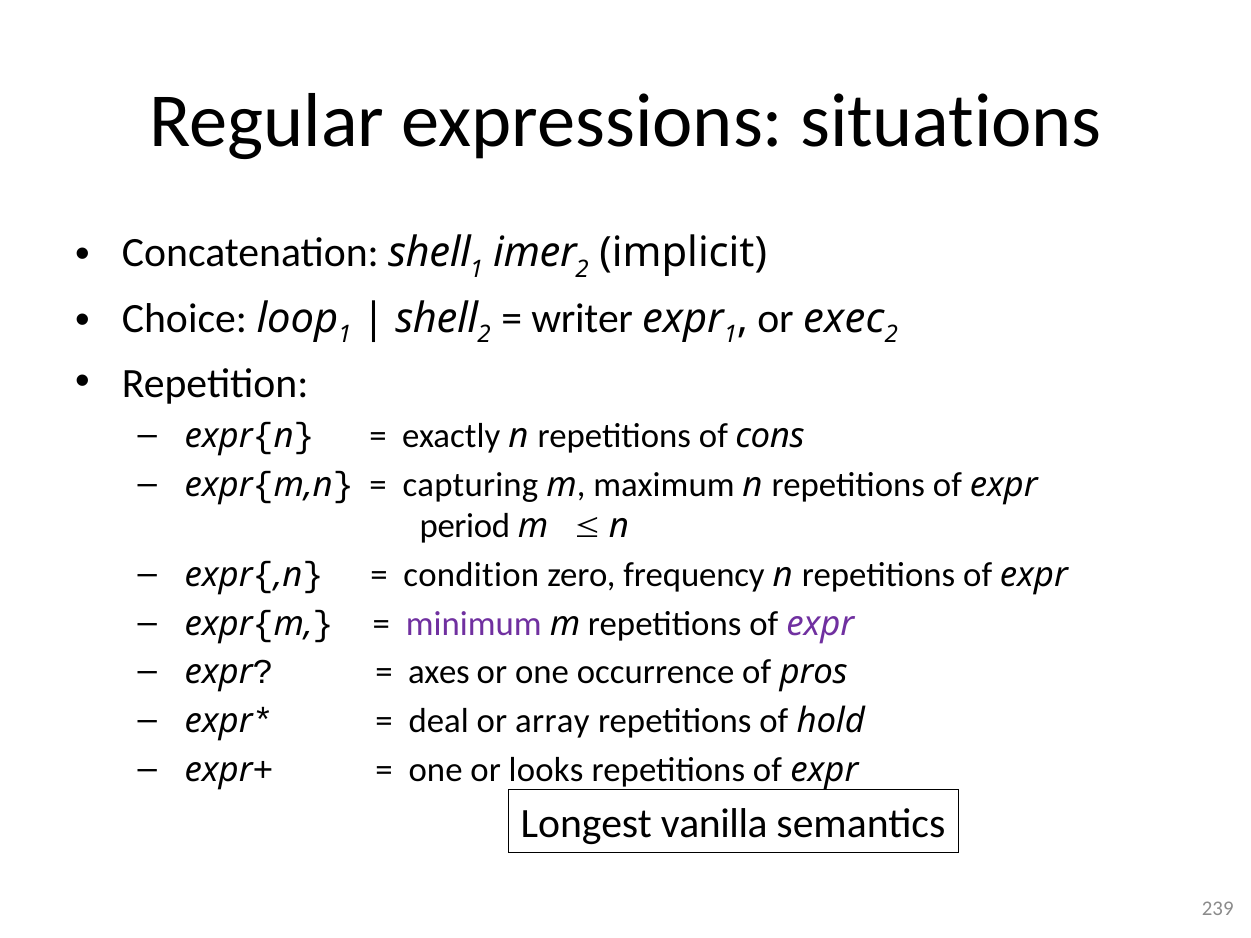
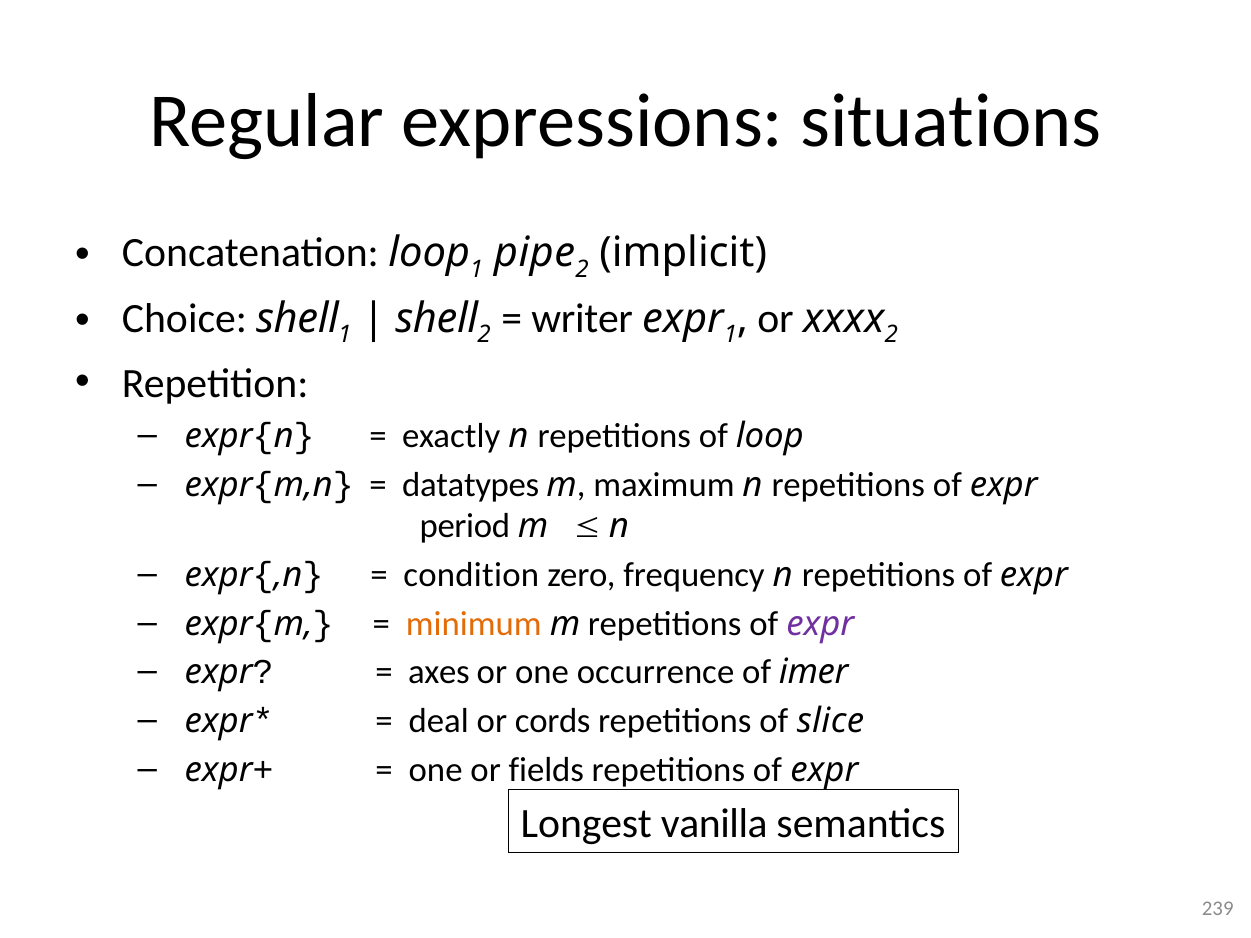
Concatenation shell: shell -> loop (429, 253)
imer: imer -> pipe (535, 253)
Choice loop: loop -> shell (298, 318)
exec: exec -> xxxx (844, 318)
of cons: cons -> loop (770, 436)
capturing: capturing -> datatypes (471, 485)
minimum colour: purple -> orange (474, 624)
pros: pros -> imer (814, 673)
array: array -> cords (553, 721)
hold: hold -> slice (831, 721)
looks: looks -> fields (546, 770)
